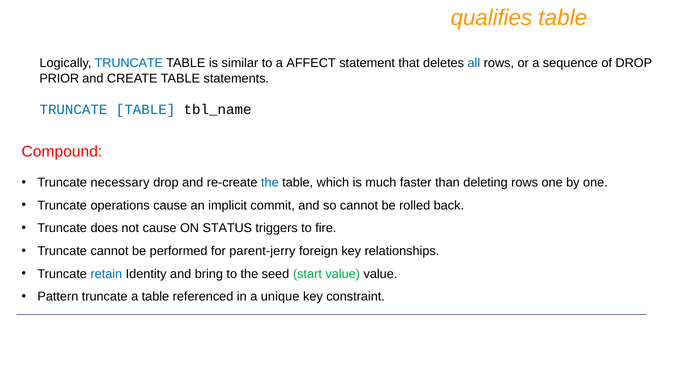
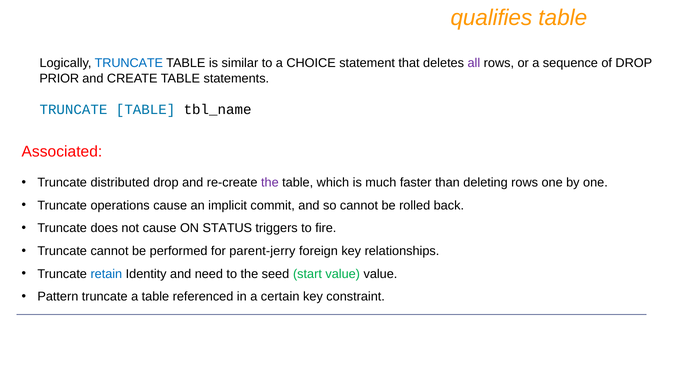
AFFECT: AFFECT -> CHOICE (311, 63)
all colour: blue -> purple (474, 63)
Compound: Compound -> Associated (62, 151)
necessary: necessary -> distributed (120, 182)
the colour: blue -> purple (270, 182)
bring: bring -> need (209, 274)
unique: unique -> certain (280, 297)
